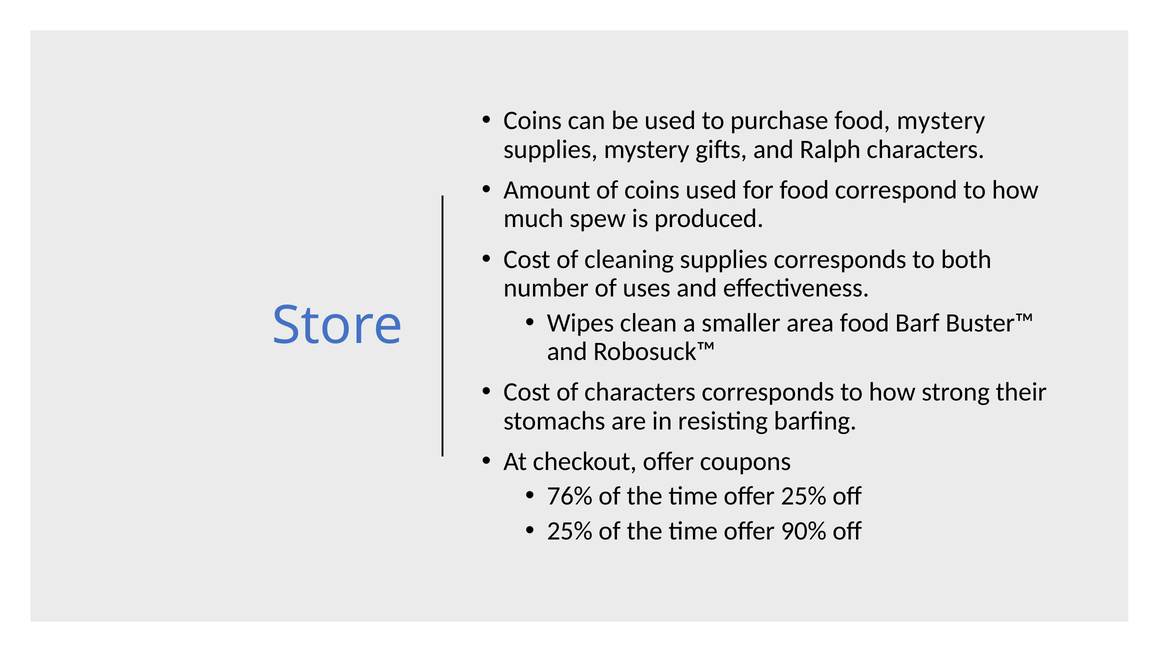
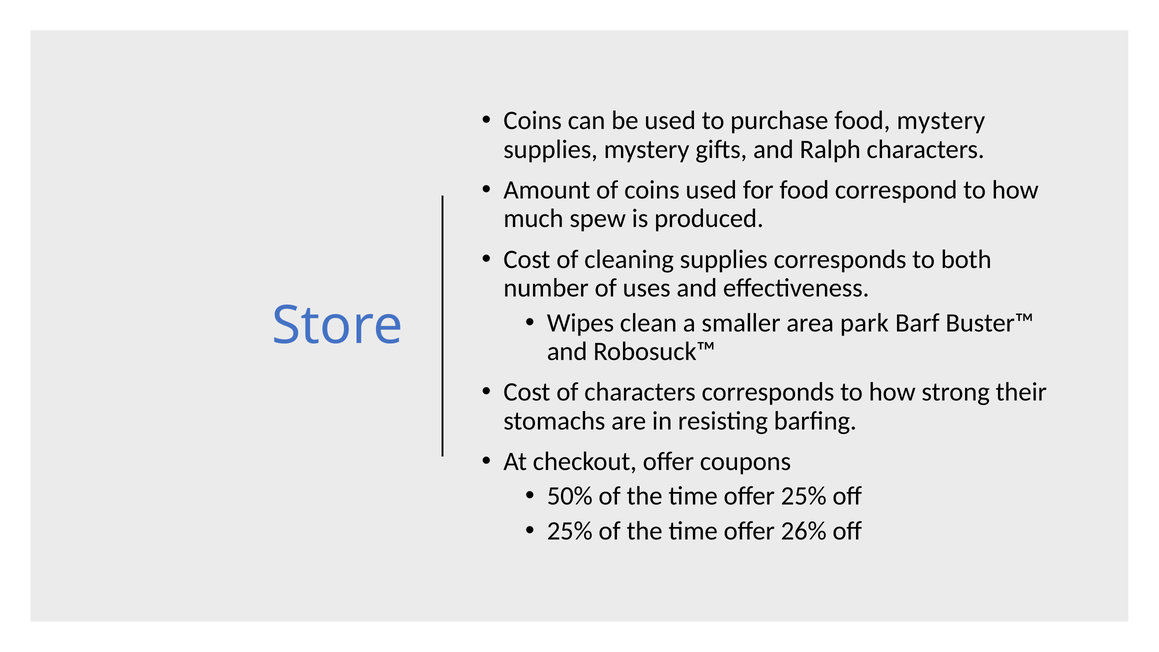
area food: food -> park (864, 323)
76%: 76% -> 50% (570, 496)
90%: 90% -> 26% (804, 531)
